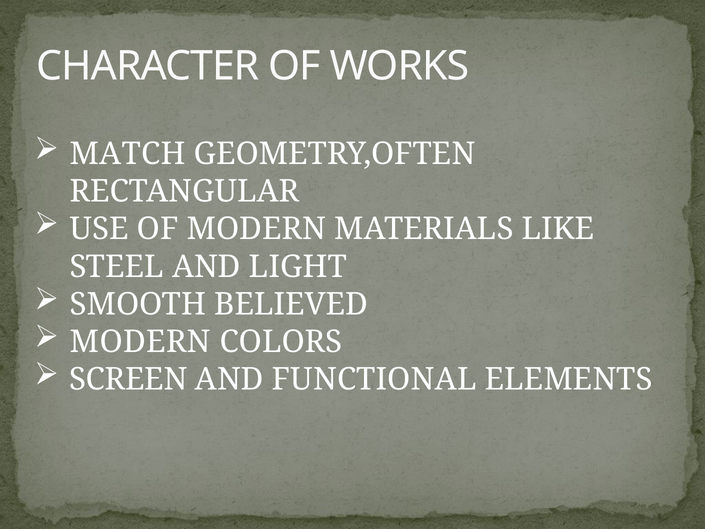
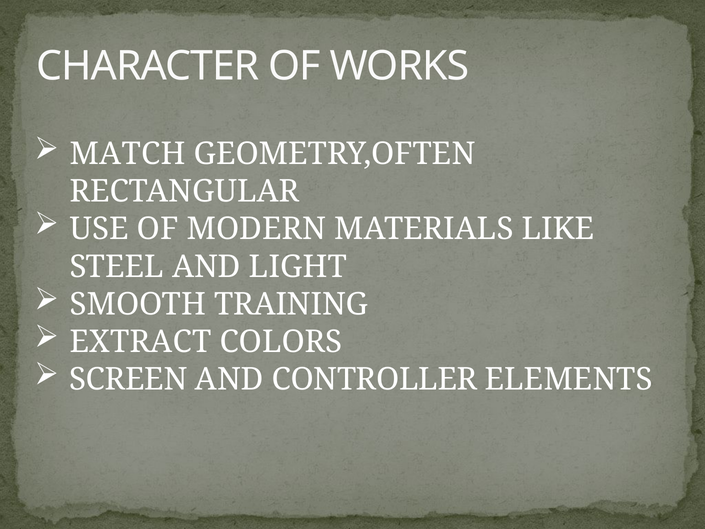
BELIEVED: BELIEVED -> TRAINING (291, 304)
MODERN: MODERN -> EXTRACT (140, 342)
FUNCTIONAL: FUNCTIONAL -> CONTROLLER (374, 379)
